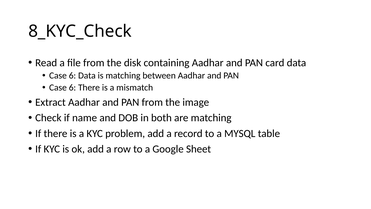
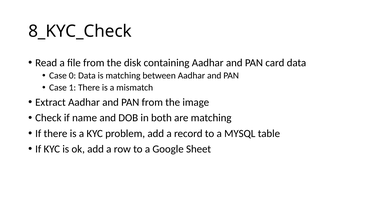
6: 6 -> 0 (72, 76)
6: 6 -> 1 (72, 87)
